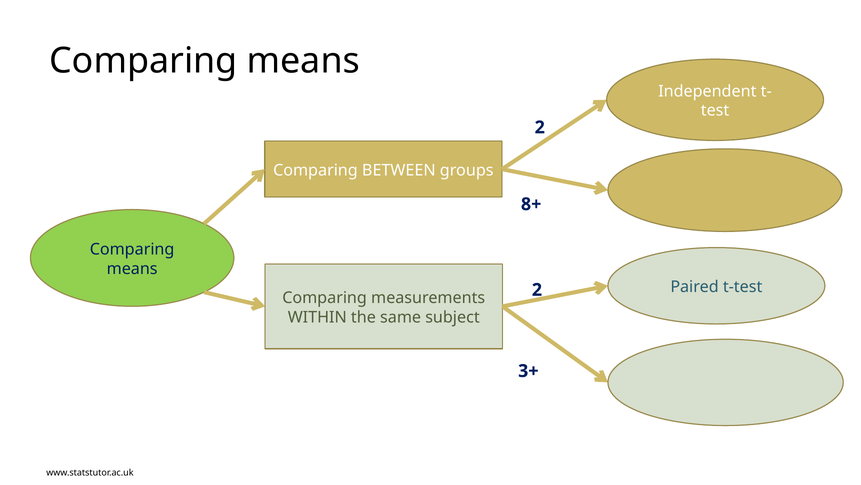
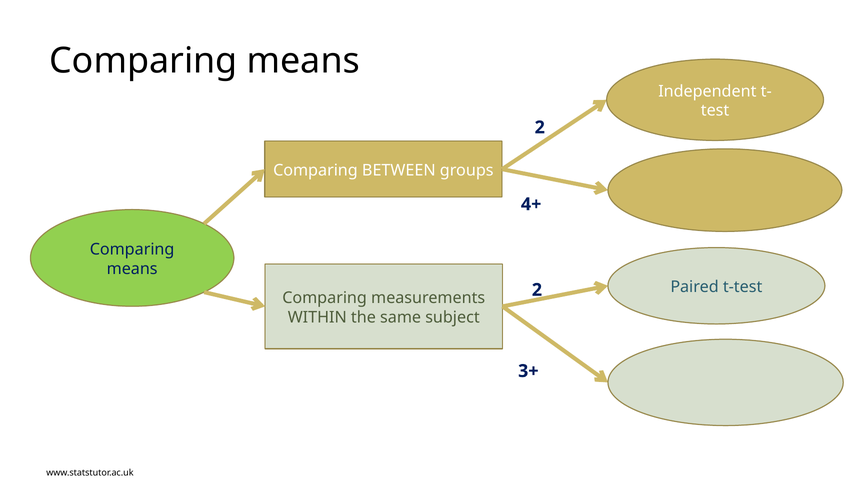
8+: 8+ -> 4+ (531, 204)
